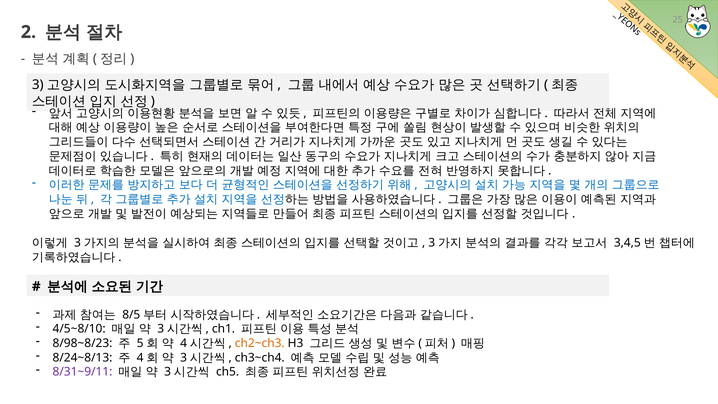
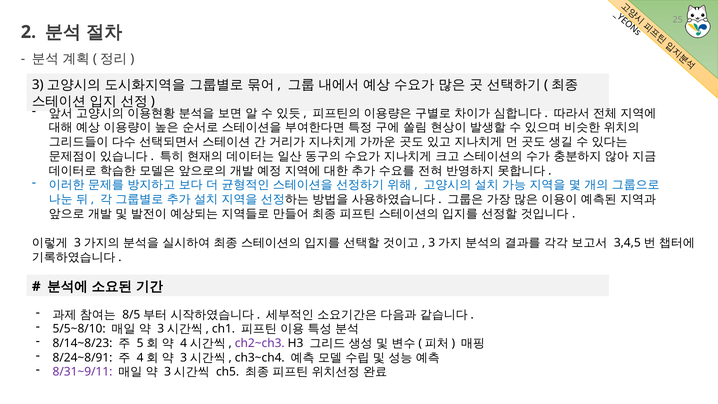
4/5~8/10: 4/5~8/10 -> 5/5~8/10 (79, 329)
8/98~8/23: 8/98~8/23 -> 8/14~8/23 (83, 343)
ch2~ch3 colour: orange -> purple (260, 343)
8/24~8/13: 8/24~8/13 -> 8/24~8/91 (83, 358)
